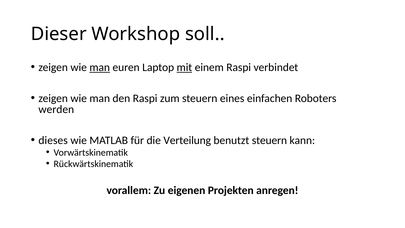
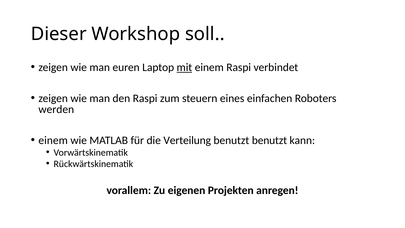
man underline: present -> none (100, 67)
dieses: dieses -> einem (53, 140)
benutzt steuern: steuern -> benutzt (269, 140)
